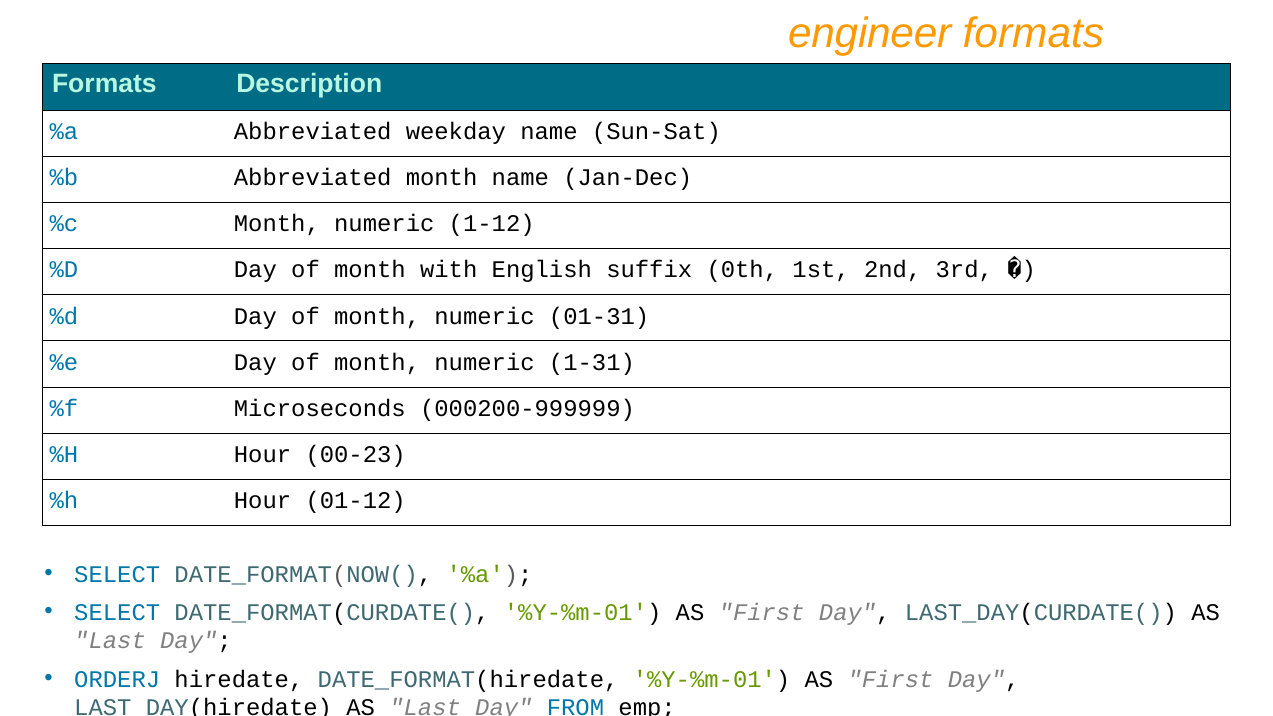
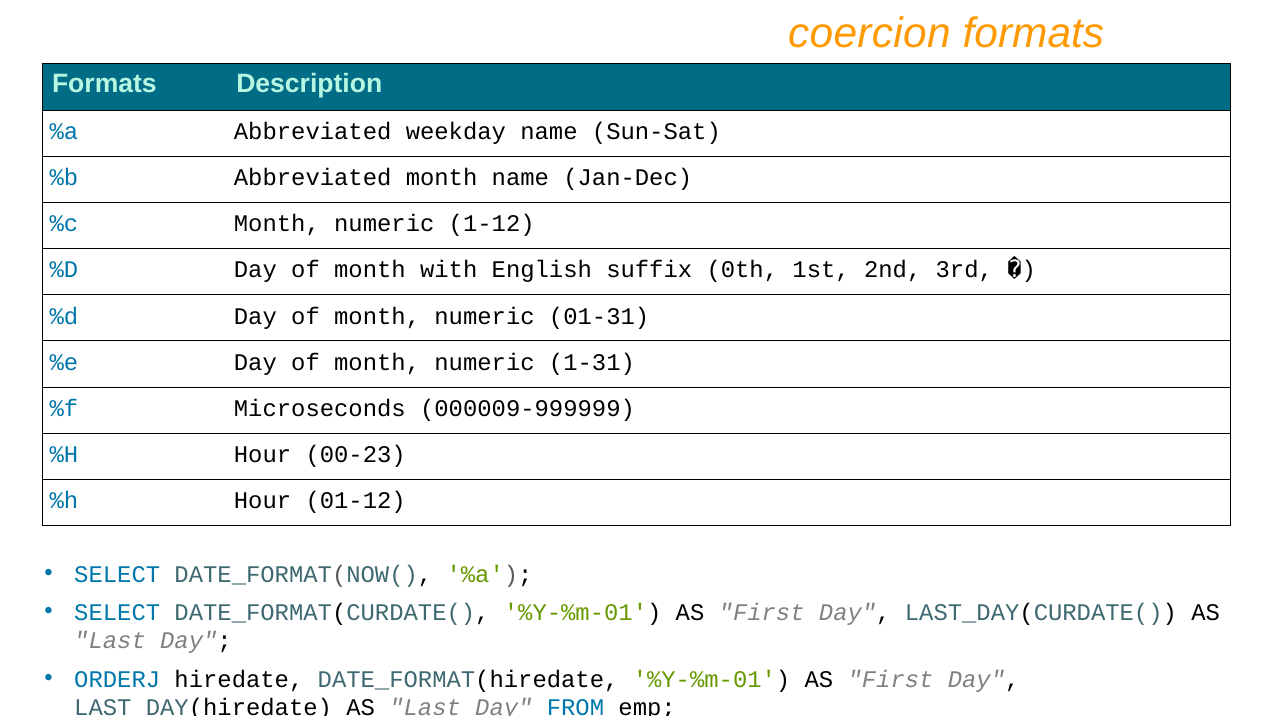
engineer: engineer -> coercion (869, 33)
000200-999999: 000200-999999 -> 000009-999999 (527, 409)
